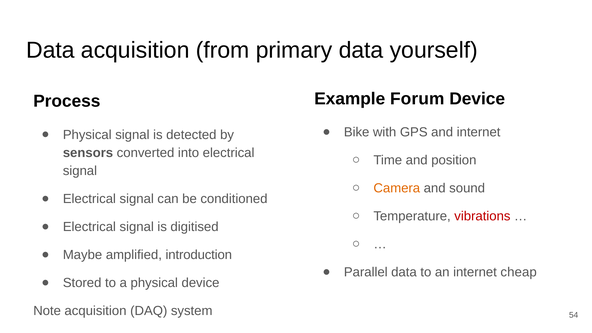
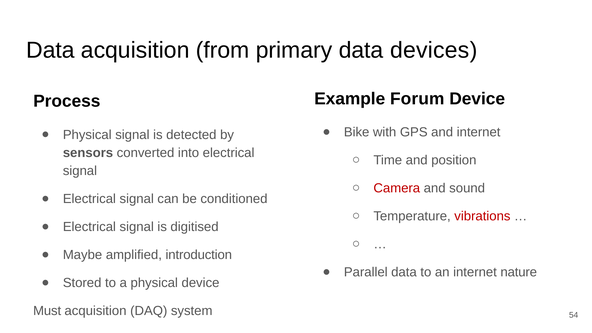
yourself: yourself -> devices (434, 50)
Camera colour: orange -> red (397, 188)
cheap: cheap -> nature (519, 272)
Note: Note -> Must (47, 311)
